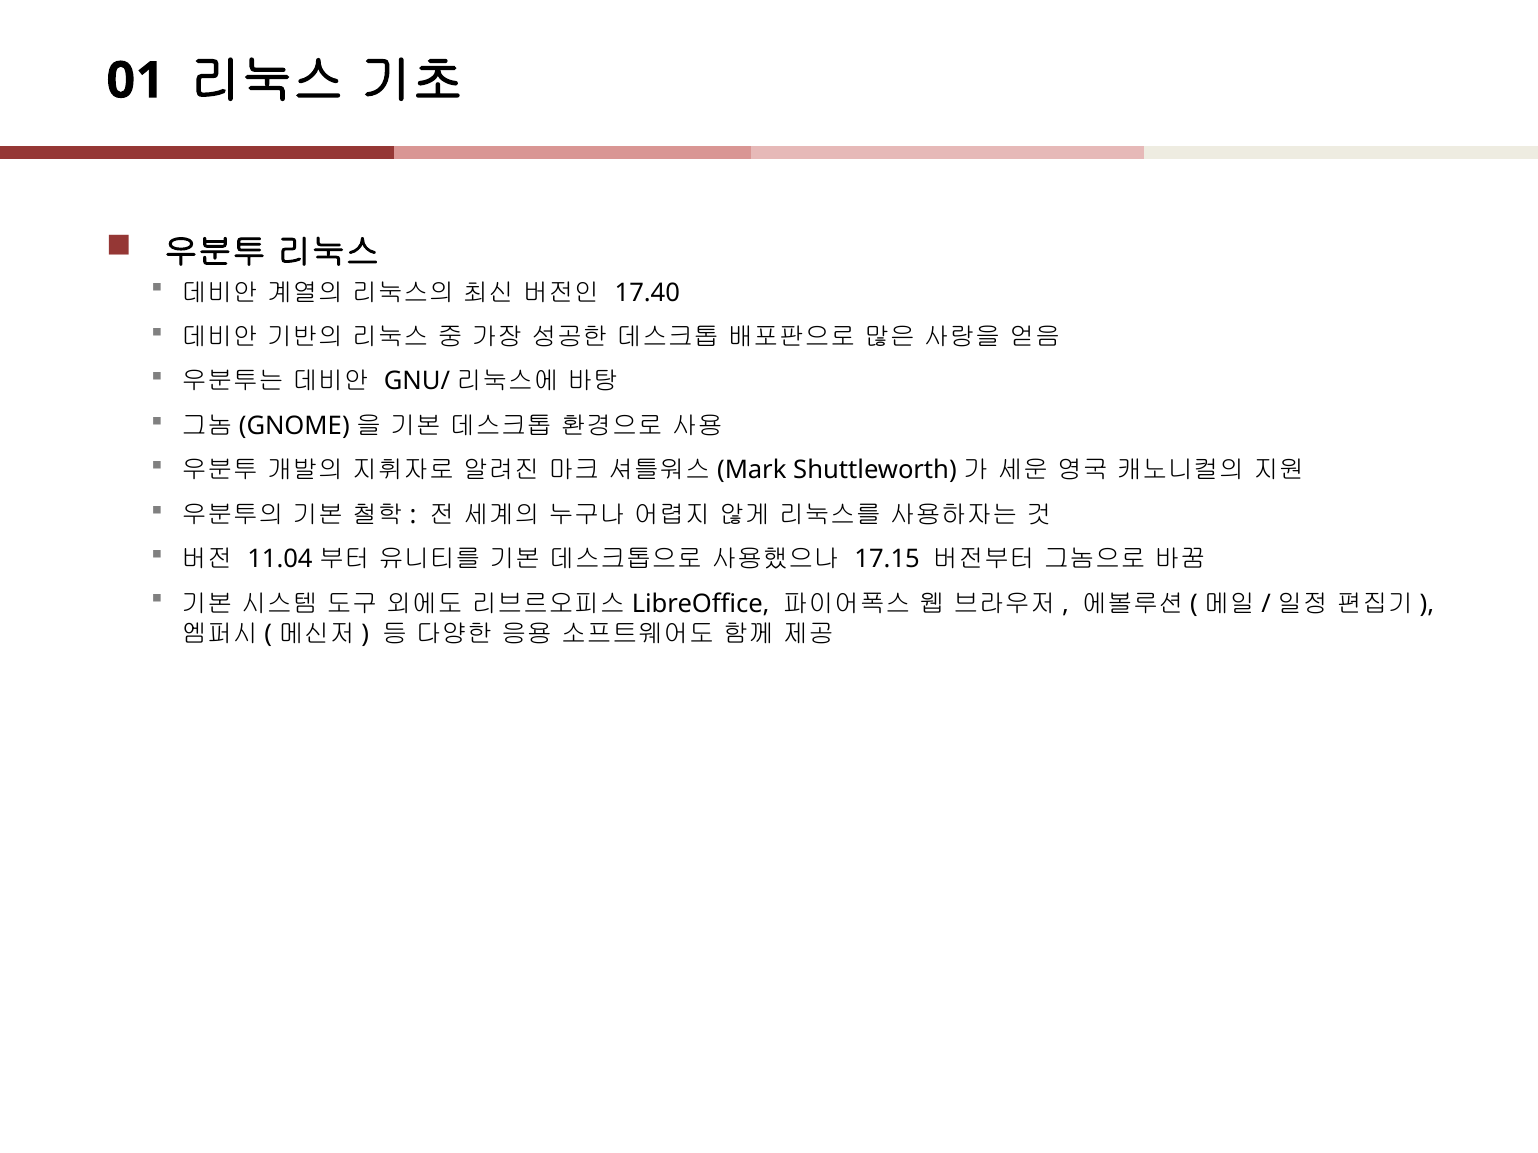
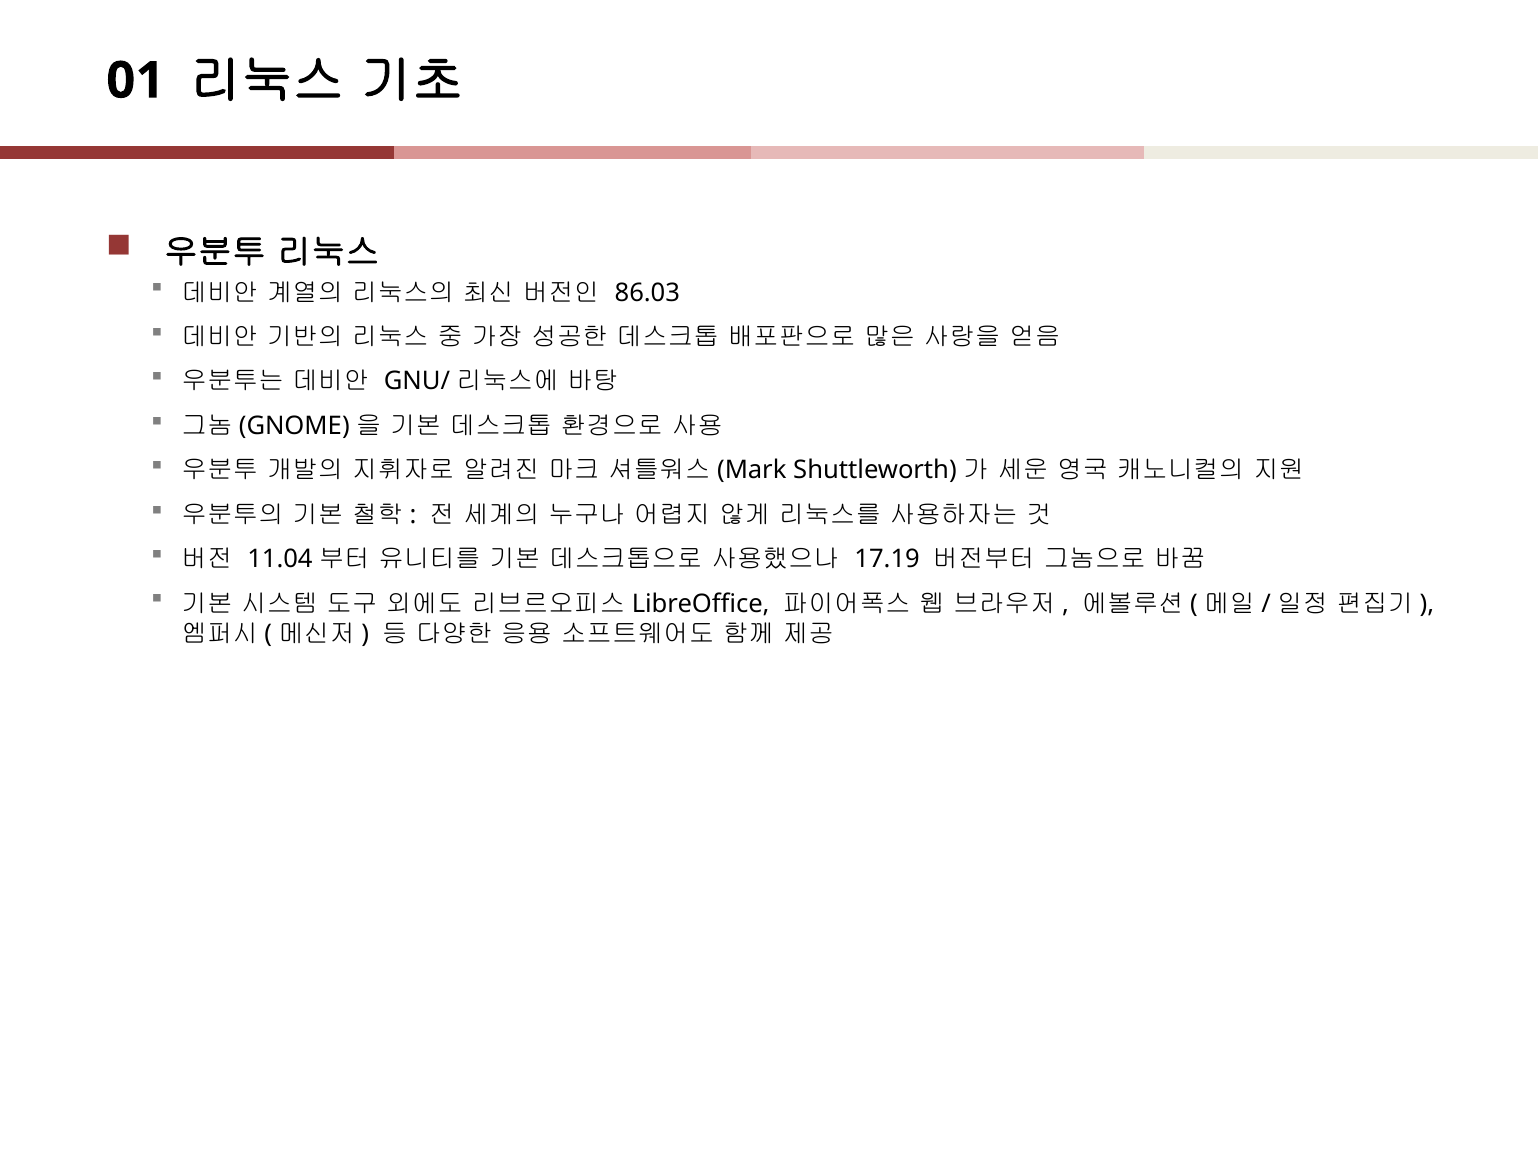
17.40: 17.40 -> 86.03 (647, 293)
17.15: 17.15 -> 17.19 (887, 559)
